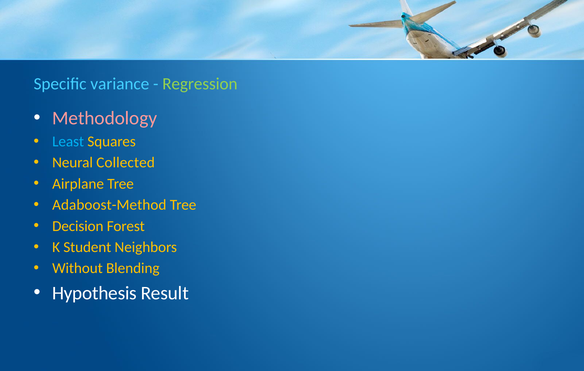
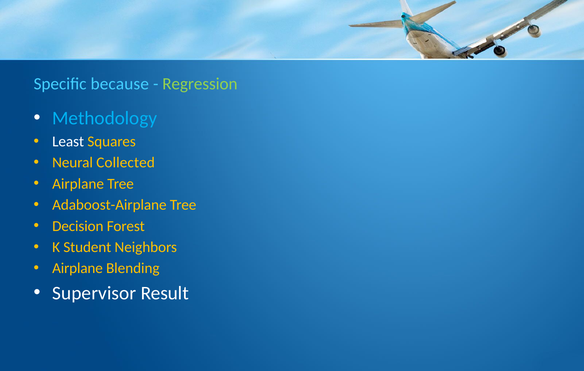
variance: variance -> because (120, 84)
Methodology colour: pink -> light blue (105, 118)
Least colour: light blue -> white (68, 141)
Adaboost-Method: Adaboost-Method -> Adaboost-Airplane (109, 205)
Without: Without -> Airplane (77, 268)
Hypothesis: Hypothesis -> Supervisor (94, 293)
